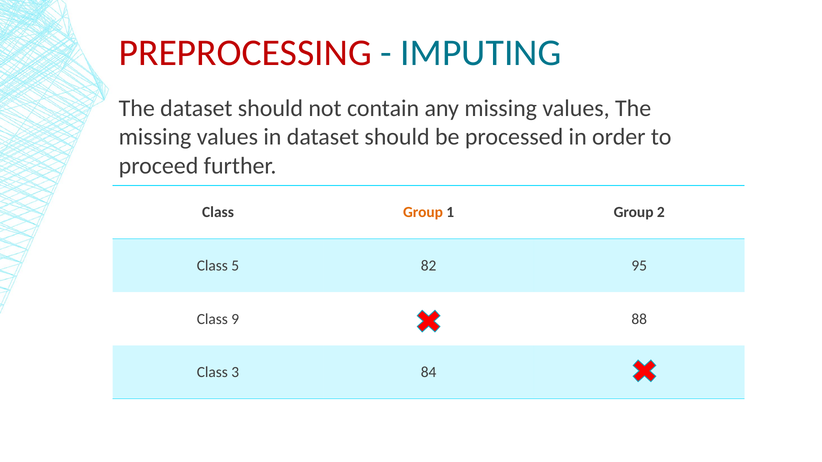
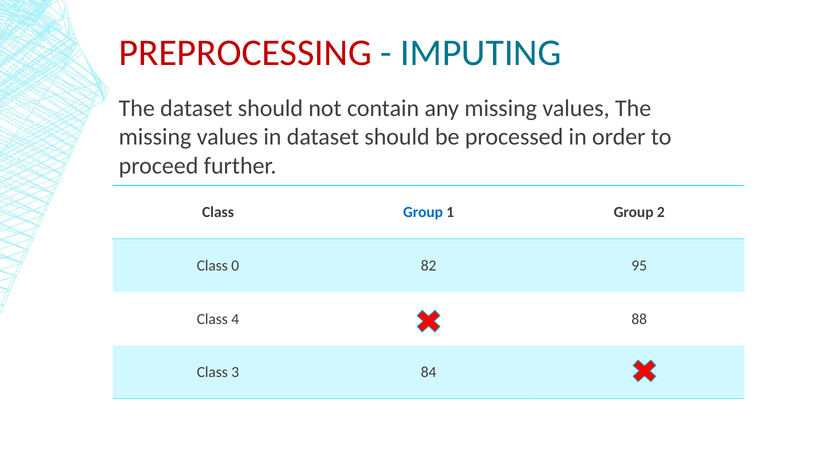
Group colour: orange -> blue (423, 212)
5: 5 -> 0 (235, 266)
9: 9 -> 4 (235, 319)
